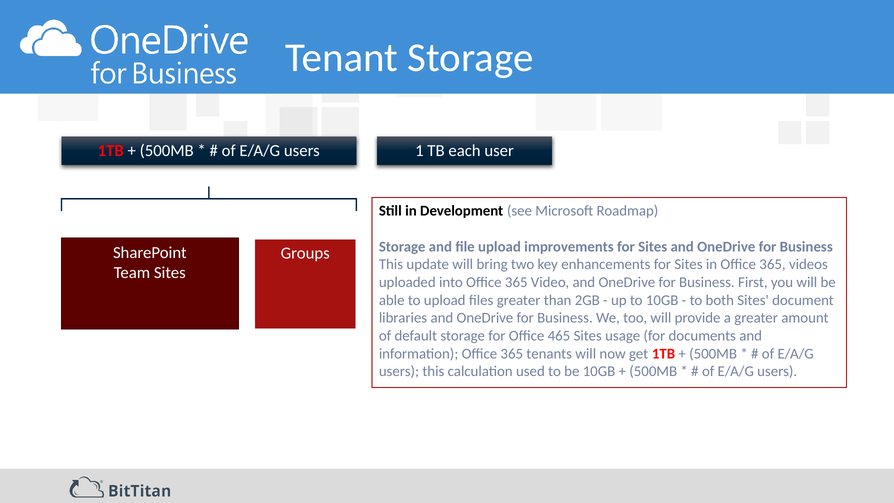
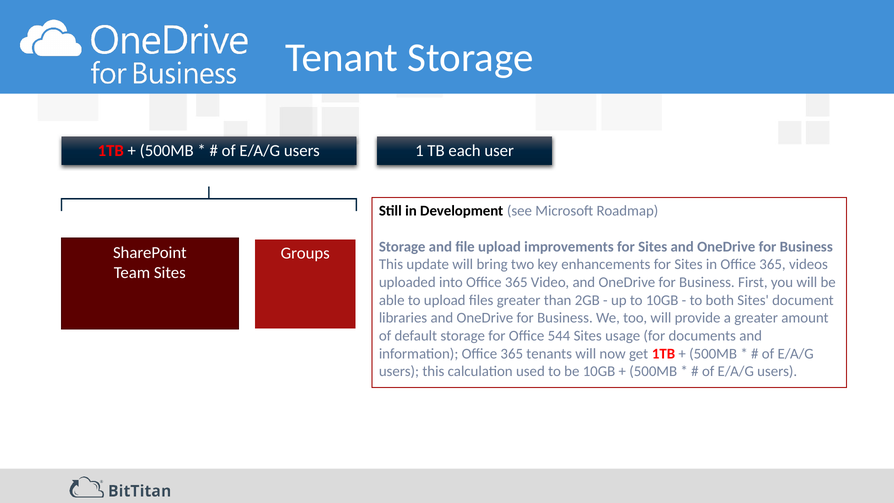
465: 465 -> 544 (559, 336)
